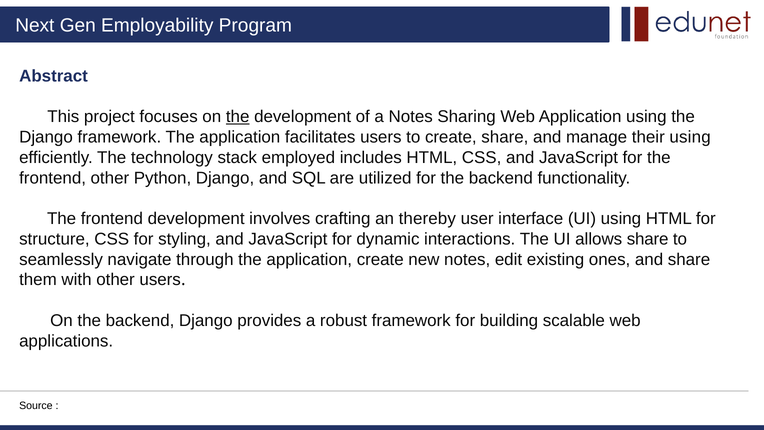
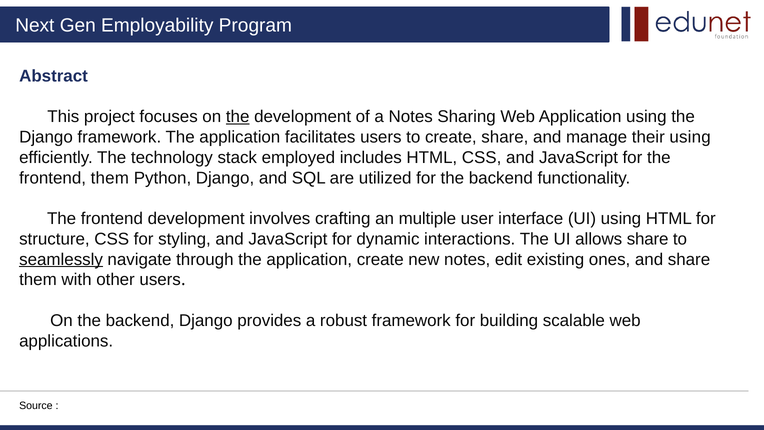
frontend other: other -> them (110, 178)
thereby: thereby -> multiple (427, 219)
seamlessly underline: none -> present (61, 259)
